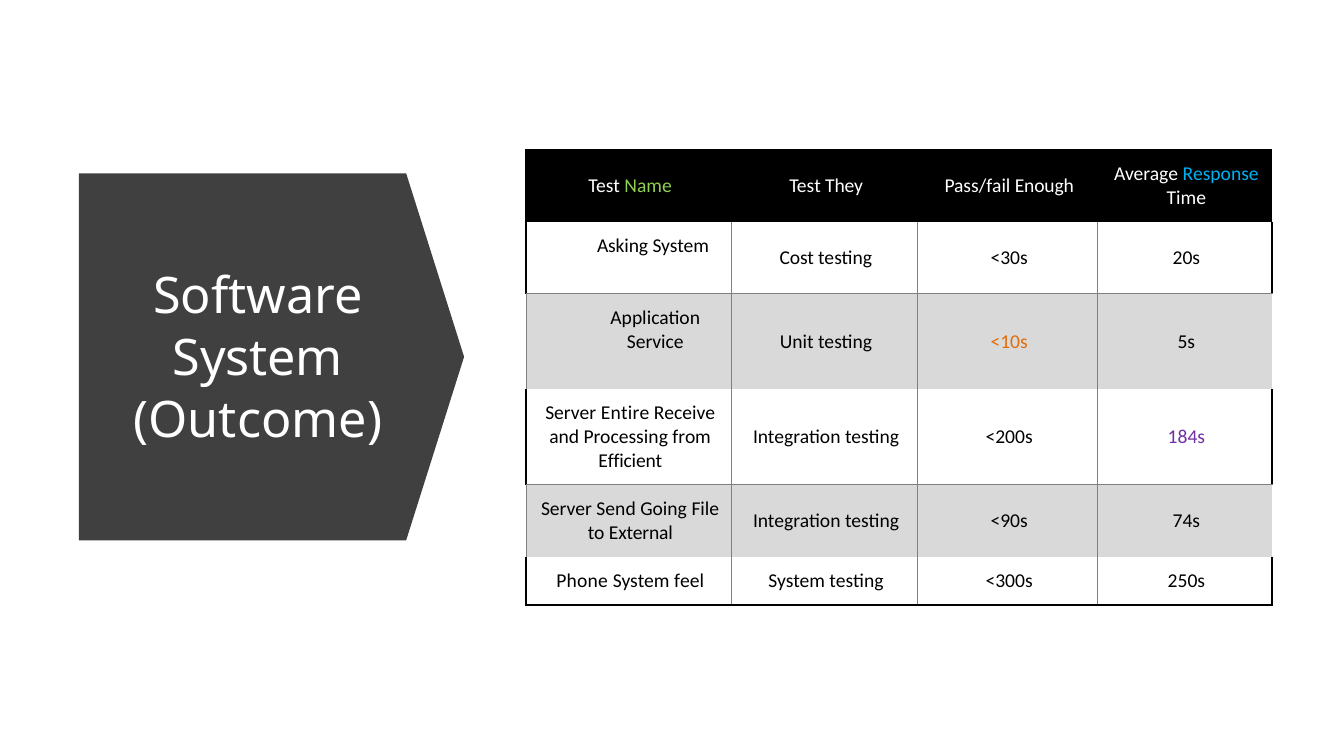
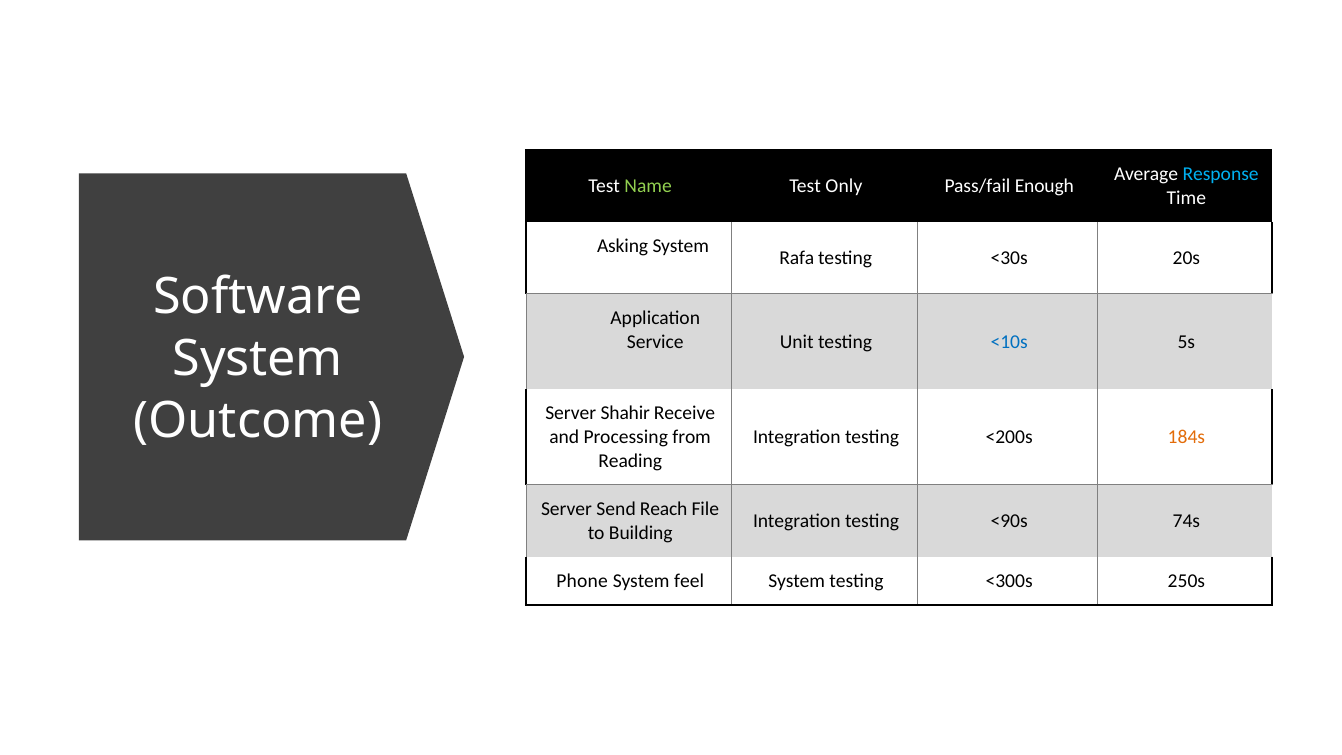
They: They -> Only (844, 186)
Cost: Cost -> Rafa (797, 258)
<10s colour: orange -> blue (1009, 342)
Entire: Entire -> Shahir (625, 413)
184s colour: purple -> orange (1186, 437)
Efficient: Efficient -> Reading (630, 461)
Going: Going -> Reach (664, 509)
External: External -> Building (641, 533)
